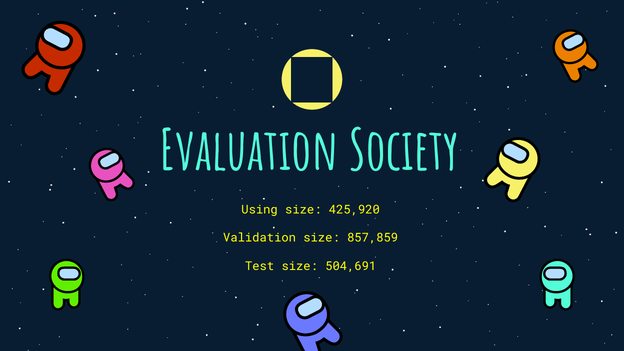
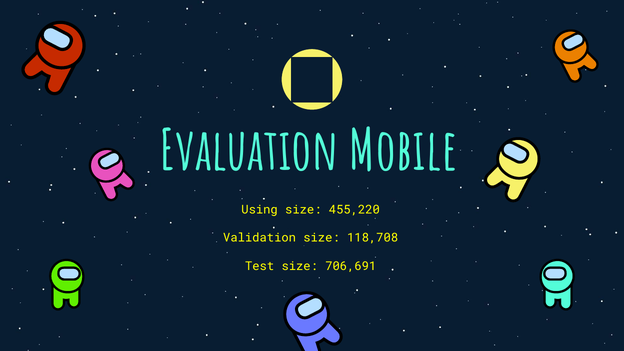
Society: Society -> Mobile (404, 152)
425,920: 425,920 -> 455,220 (354, 210)
857,859: 857,859 -> 118,708 (373, 238)
504,691: 504,691 -> 706,691 (351, 266)
